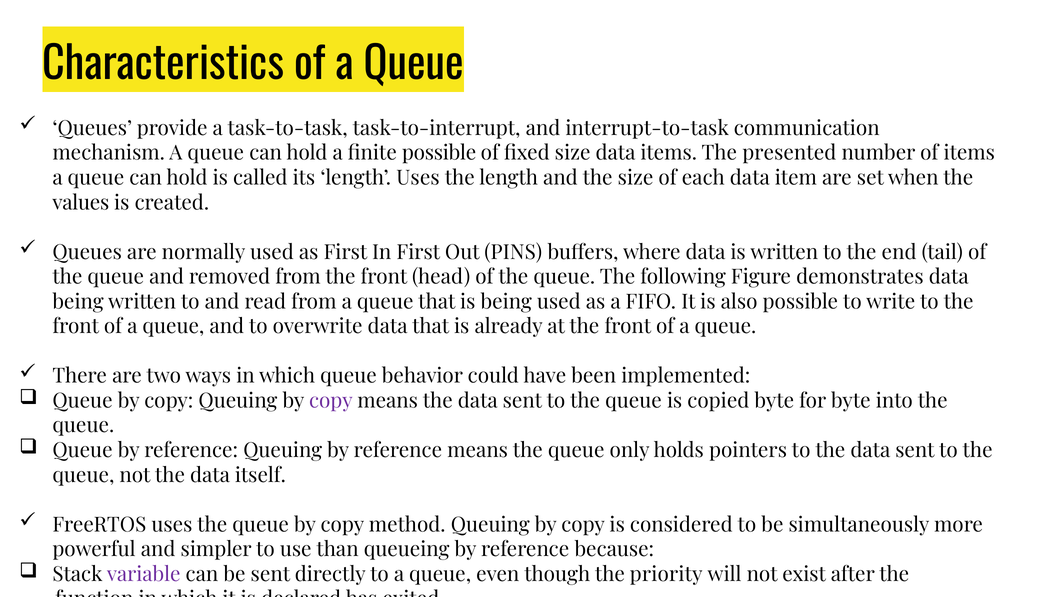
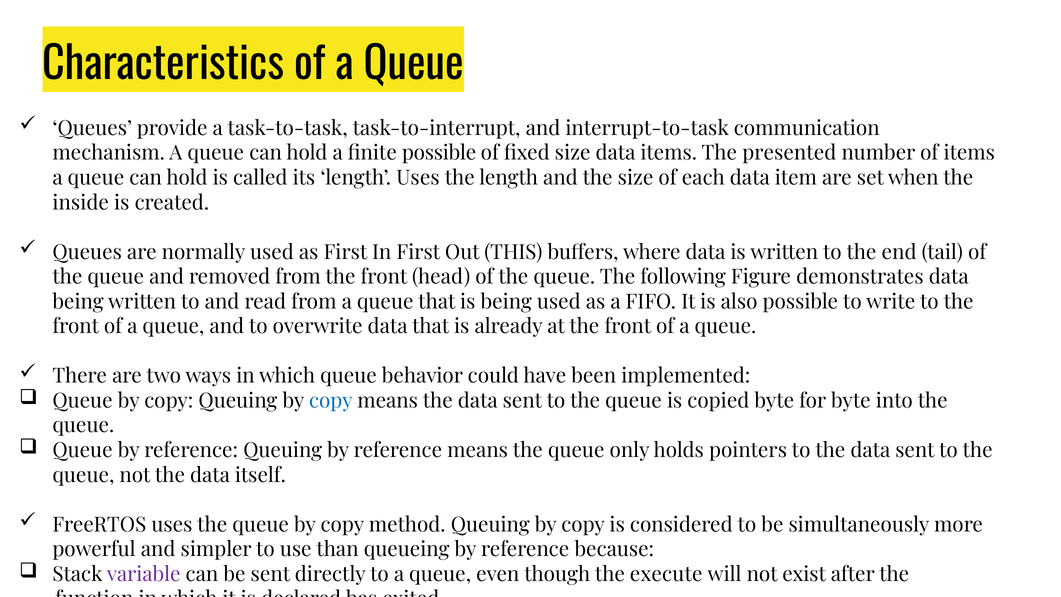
values: values -> inside (81, 203)
PINS: PINS -> THIS (513, 252)
copy colour: purple -> blue (331, 401)
priority: priority -> execute (666, 574)
